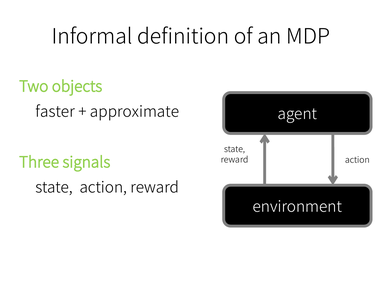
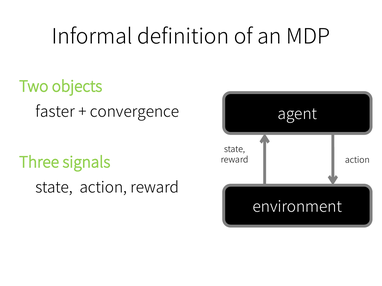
approximate: approximate -> convergence (135, 112)
